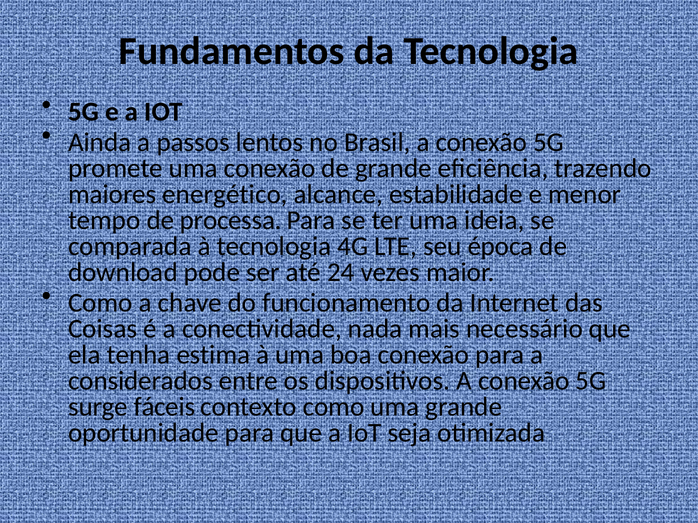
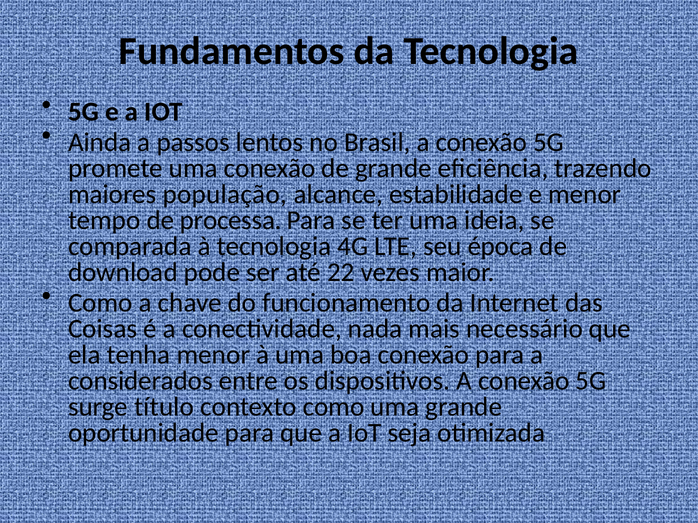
energético: energético -> população (225, 194)
24: 24 -> 22 (341, 273)
tenha estima: estima -> menor (213, 355)
fáceis: fáceis -> título (164, 407)
